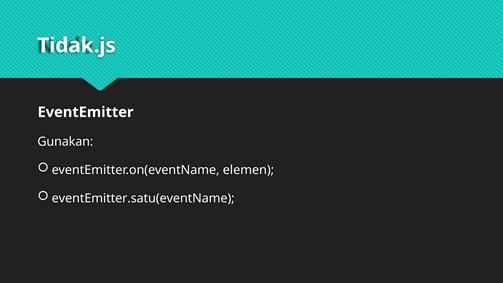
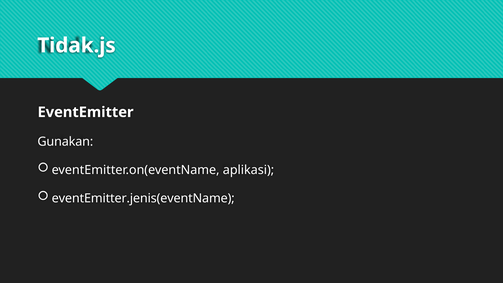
elemen: elemen -> aplikasi (248, 170)
eventEmitter.satu(eventName: eventEmitter.satu(eventName -> eventEmitter.jenis(eventName (143, 198)
